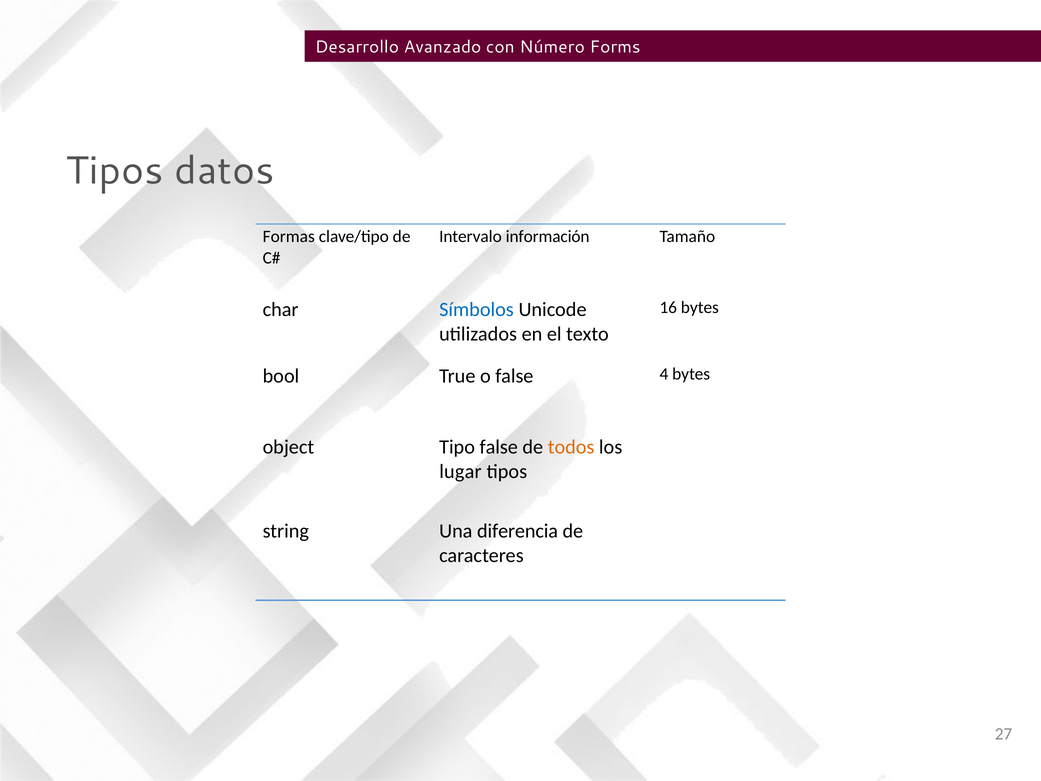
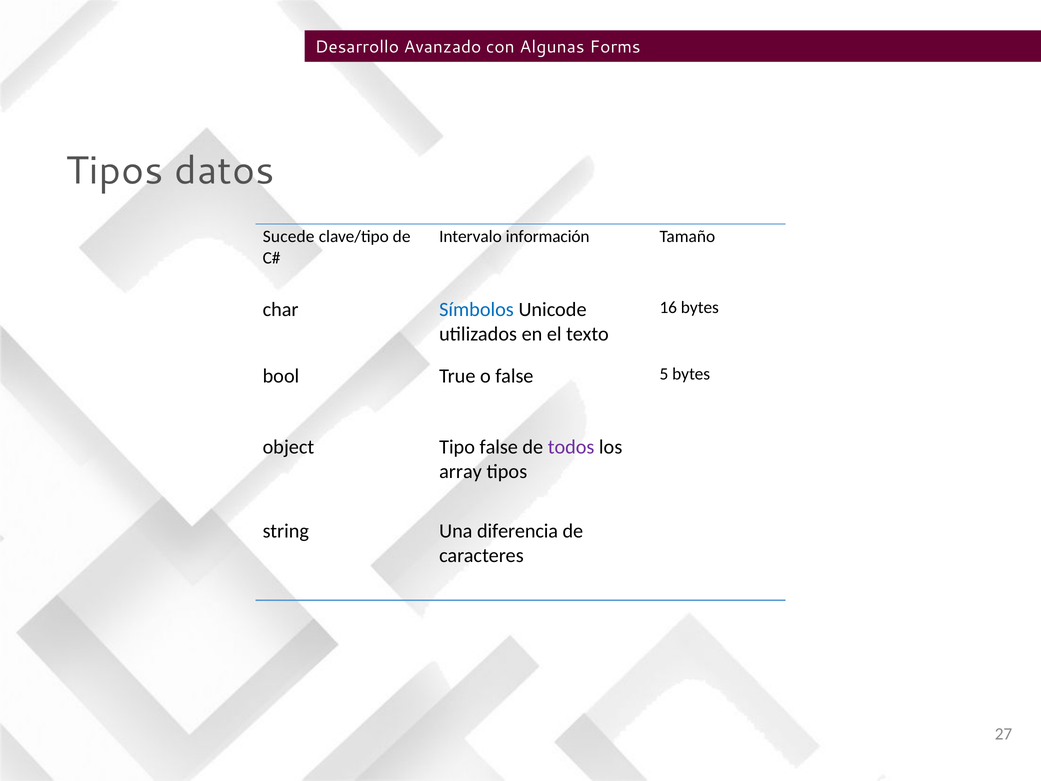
Número: Número -> Algunas (552, 47)
Formas: Formas -> Sucede (289, 237)
4: 4 -> 5 (664, 374)
todos colour: orange -> purple (571, 447)
lugar: lugar -> array (461, 471)
